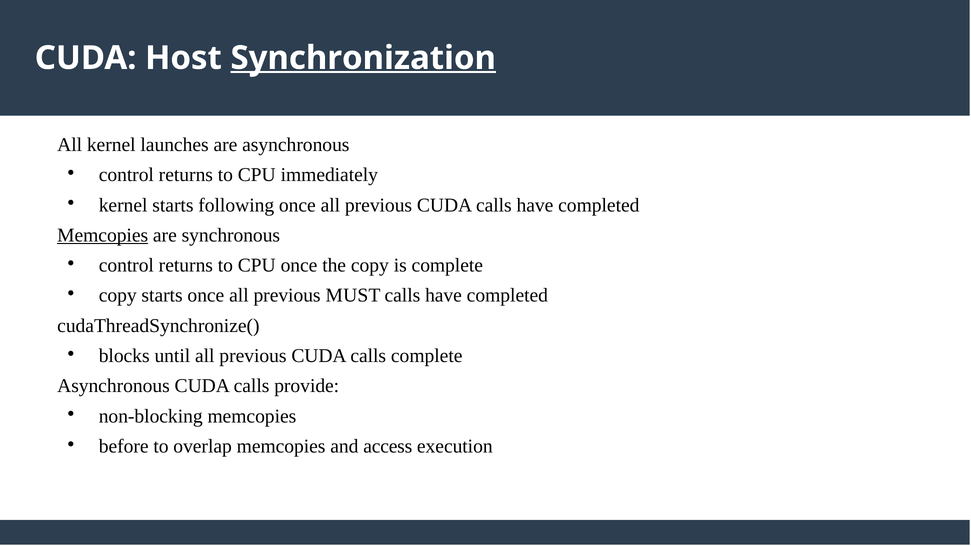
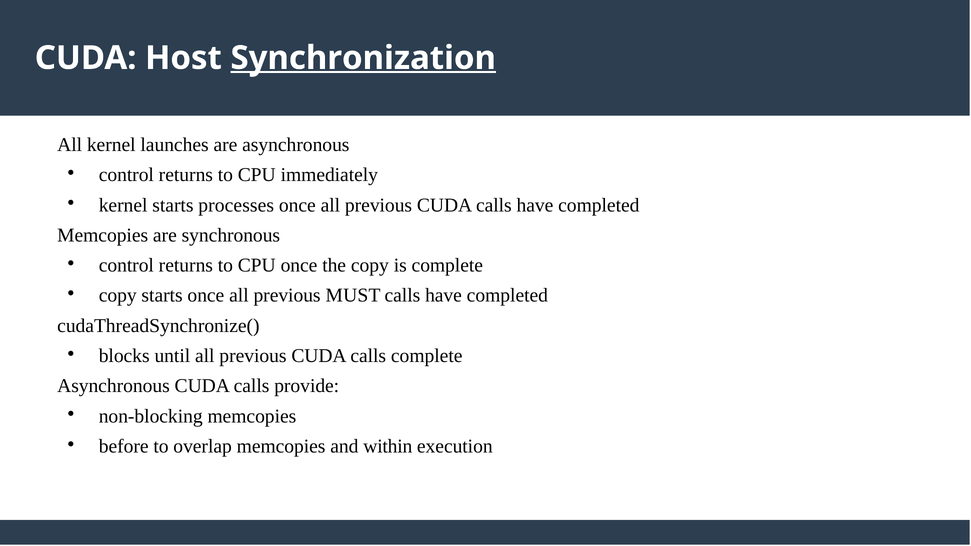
following: following -> processes (236, 205)
Memcopies underline: present -> none (103, 235)
access: access -> within (388, 446)
